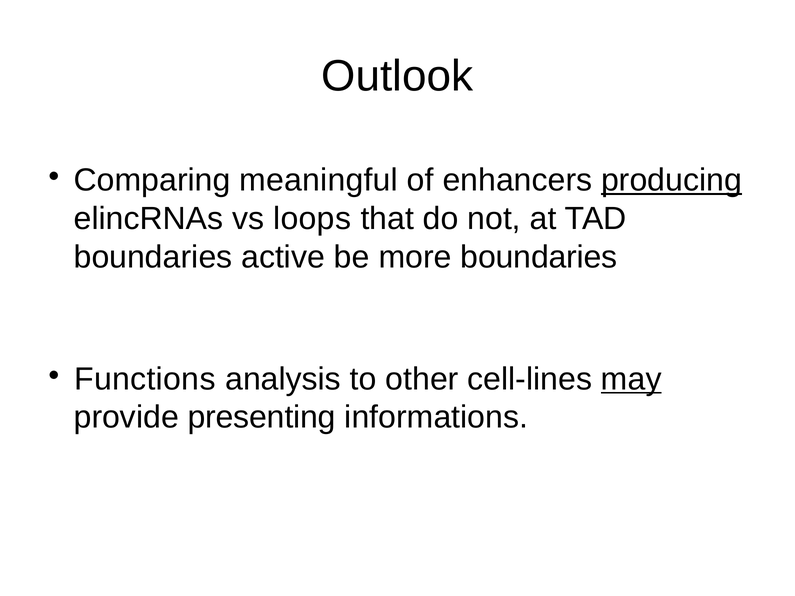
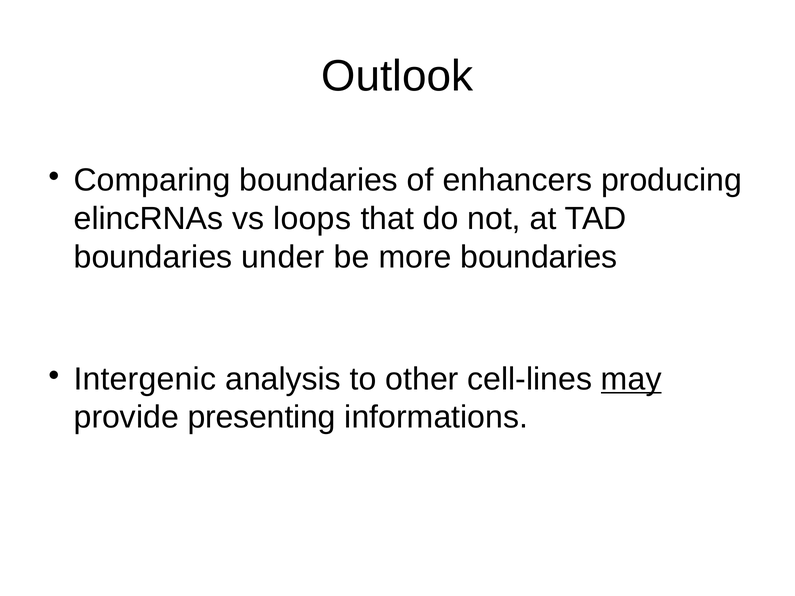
Comparing meaningful: meaningful -> boundaries (319, 180)
producing underline: present -> none (672, 180)
active: active -> under (283, 257)
Functions: Functions -> Intergenic (145, 379)
